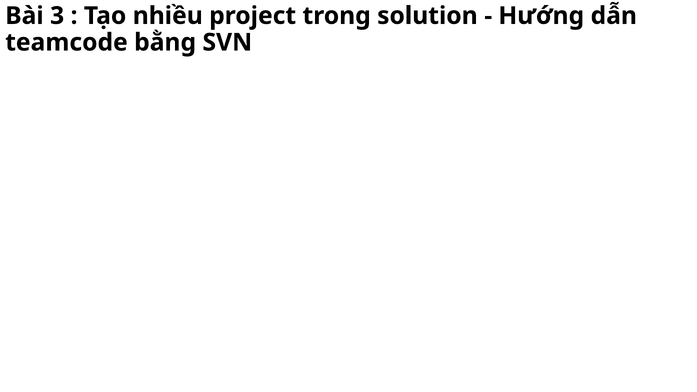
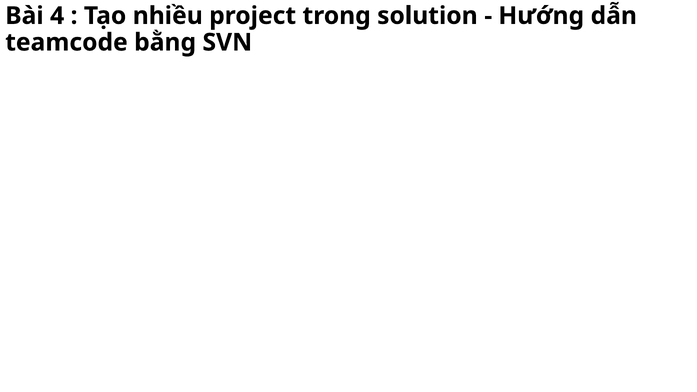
3: 3 -> 4 (57, 16)
